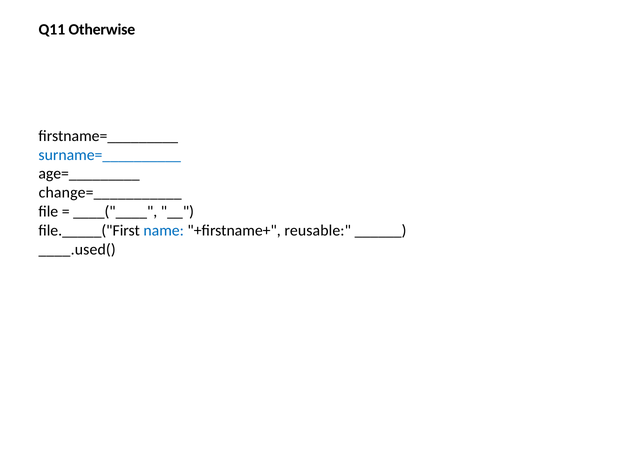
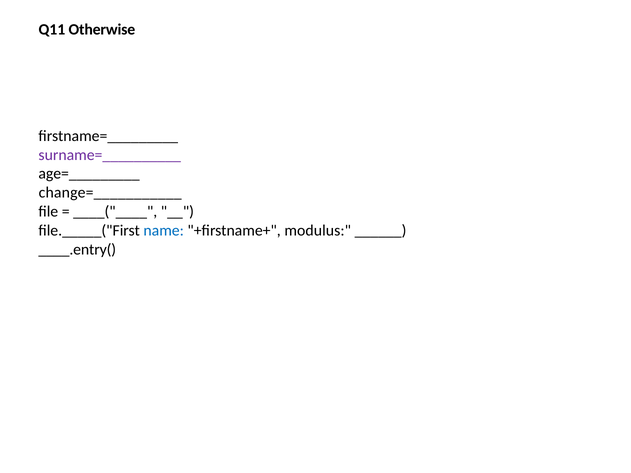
surname=__________ colour: blue -> purple (110, 155)
reusable: reusable -> modulus (318, 231)
____.used(: ____.used( -> ____.entry( (77, 250)
